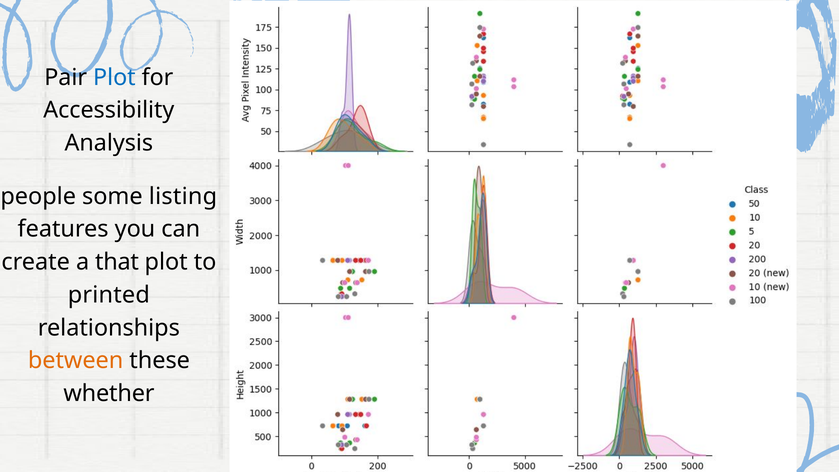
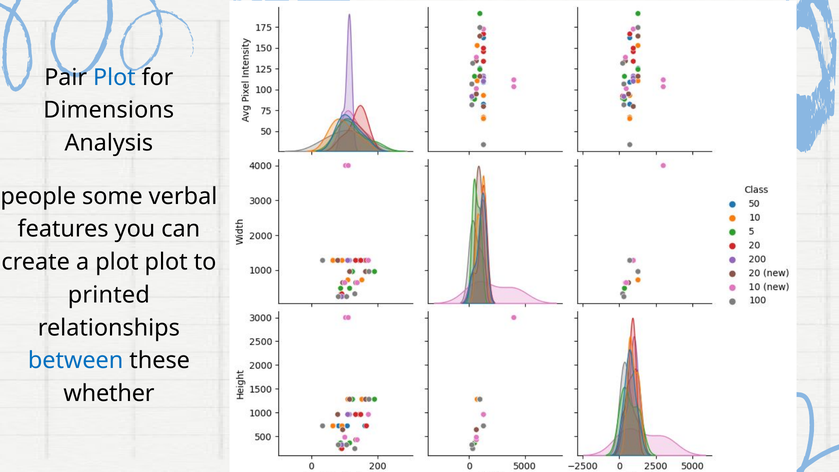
Accessibility: Accessibility -> Dimensions (109, 110)
listing: listing -> verbal (183, 196)
a that: that -> plot (117, 262)
between colour: orange -> blue (76, 361)
